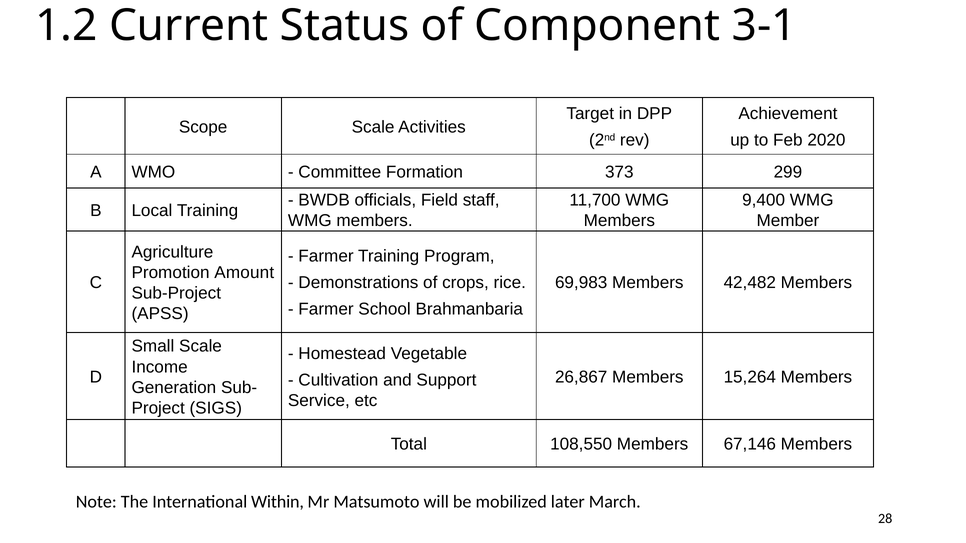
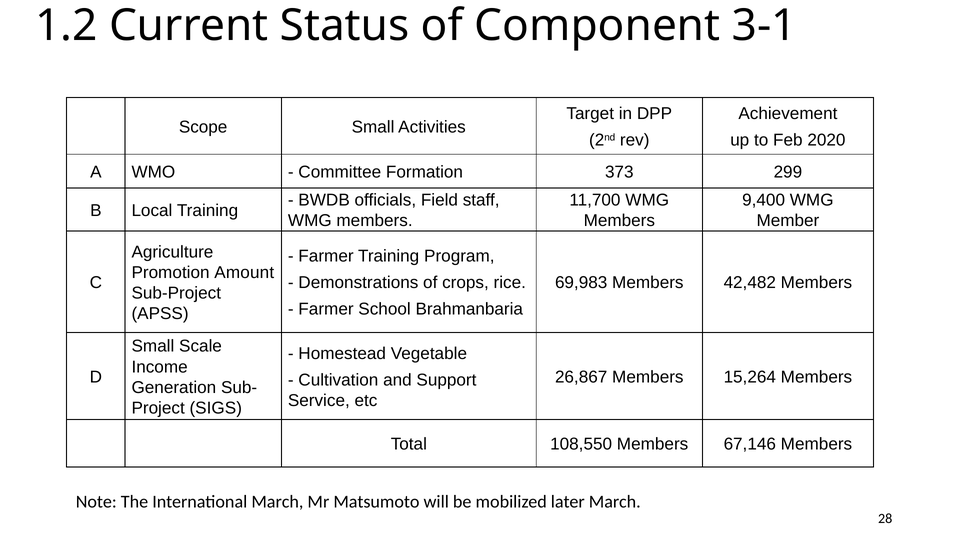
Scope Scale: Scale -> Small (373, 127)
International Within: Within -> March (277, 502)
